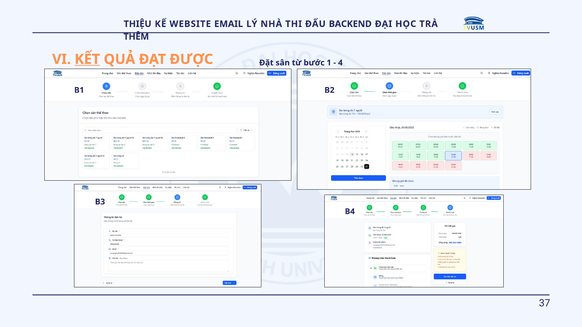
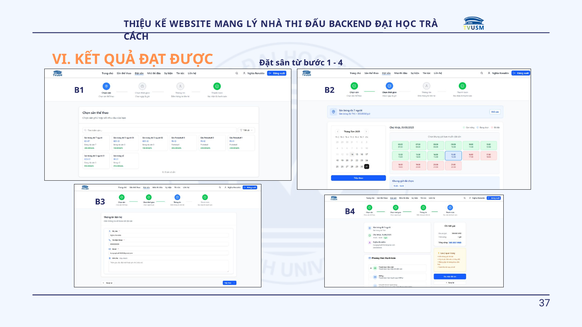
EMAIL: EMAIL -> MANG (229, 24)
THÊM: THÊM -> CÁCH (136, 37)
KẾT underline: present -> none (87, 59)
